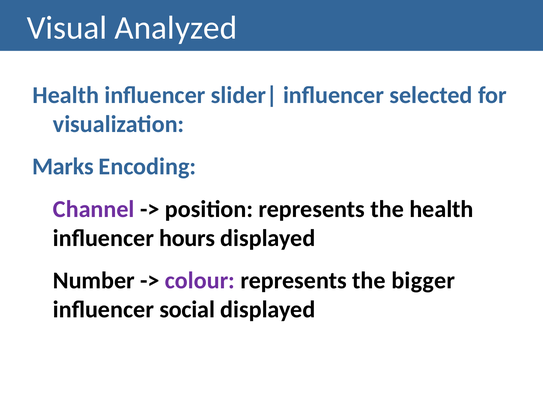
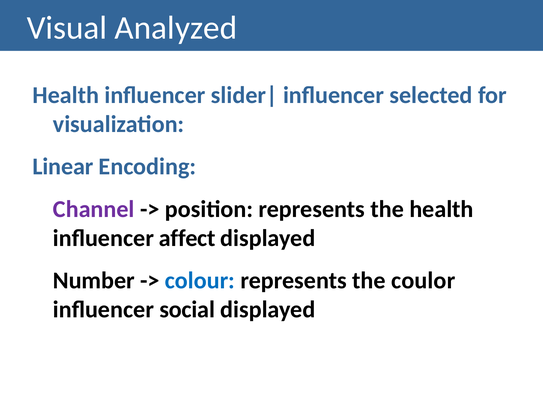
Marks: Marks -> Linear (63, 167)
hours: hours -> affect (187, 238)
colour colour: purple -> blue (200, 281)
bigger: bigger -> coulor (423, 281)
